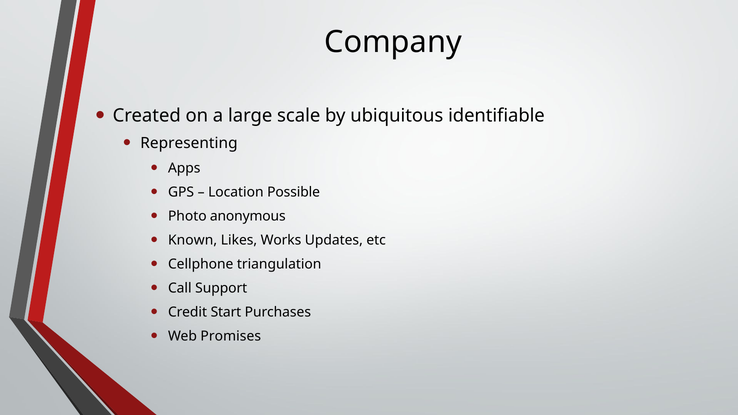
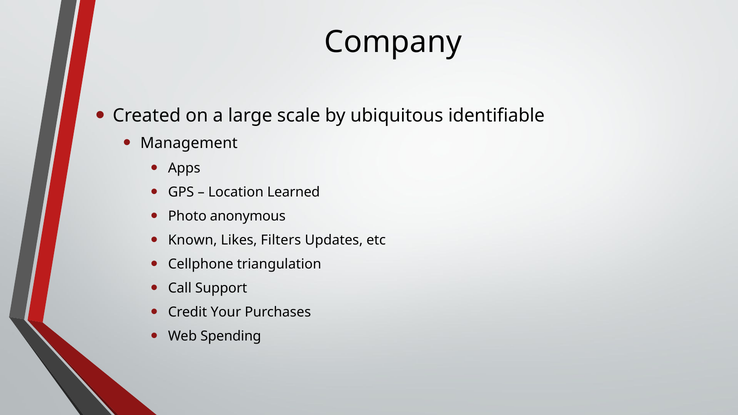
Representing: Representing -> Management (189, 143)
Possible: Possible -> Learned (294, 192)
Works: Works -> Filters (281, 240)
Start: Start -> Your (226, 312)
Promises: Promises -> Spending (231, 336)
